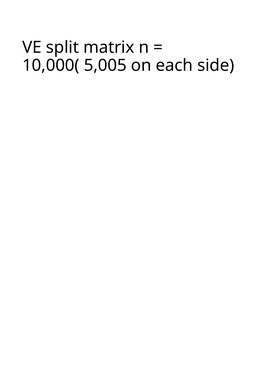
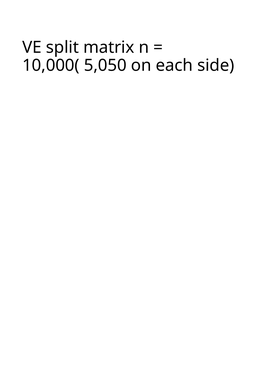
5,005: 5,005 -> 5,050 (105, 65)
